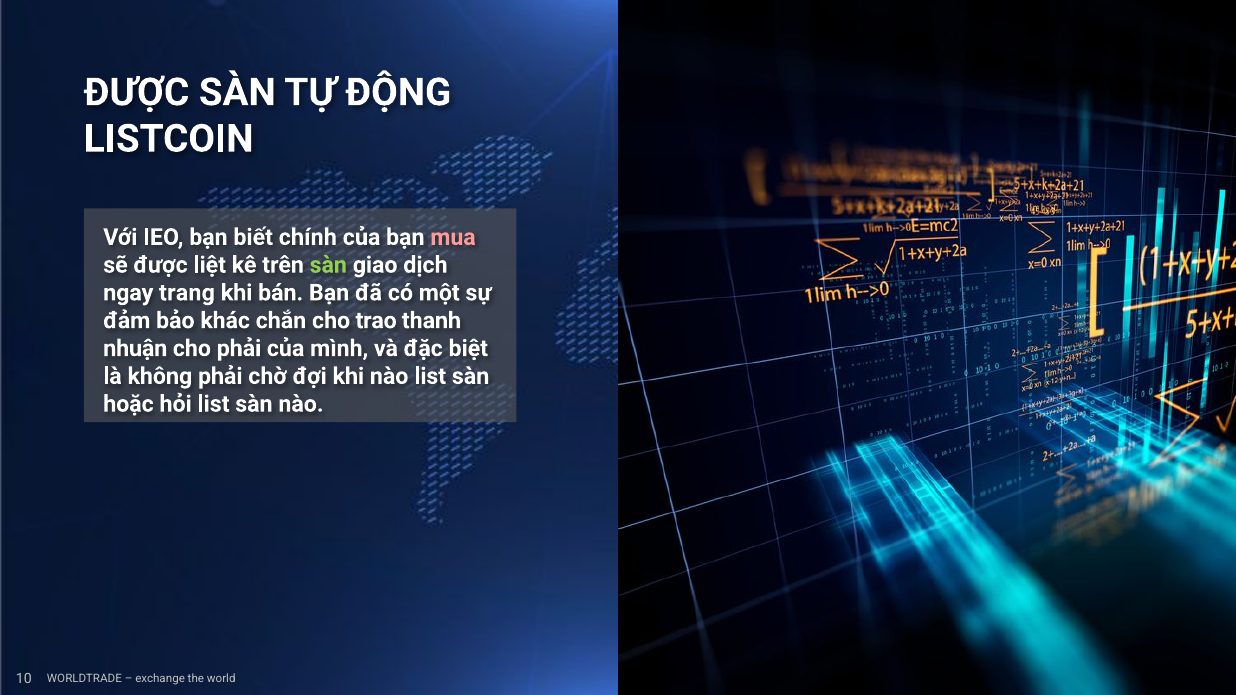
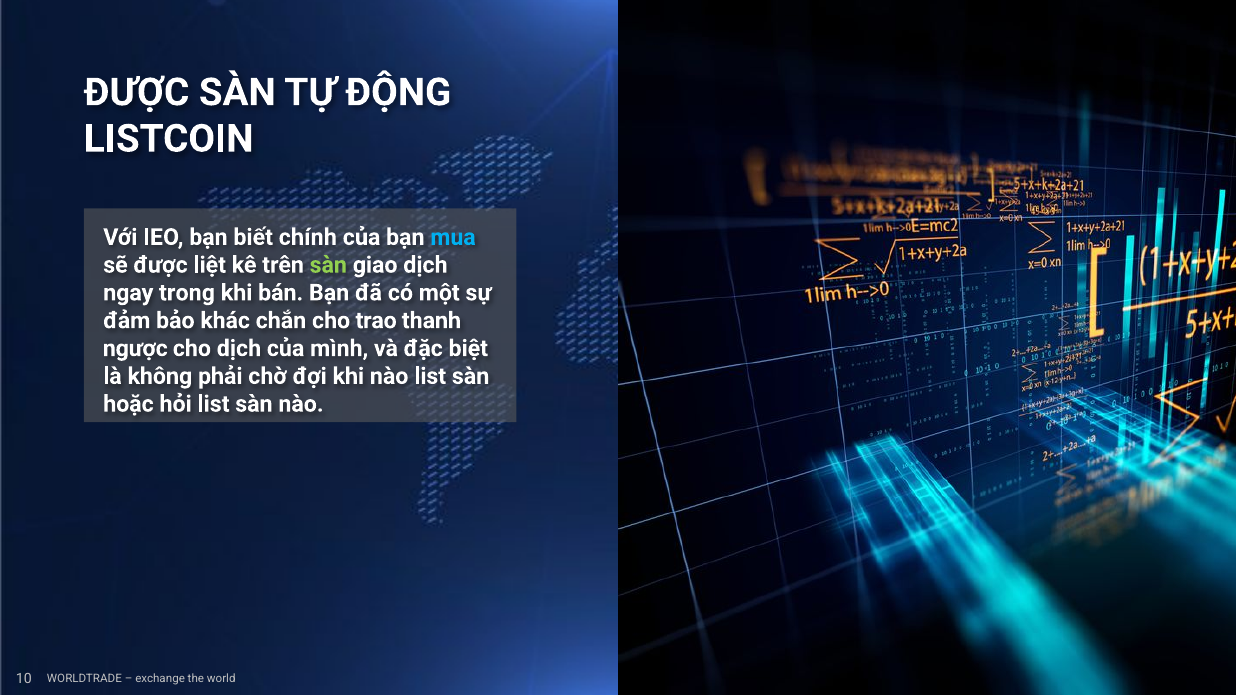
mua colour: pink -> light blue (453, 237)
trang: trang -> trong (187, 293)
nhuận: nhuận -> ngược (135, 349)
cho phải: phải -> dịch (239, 349)
